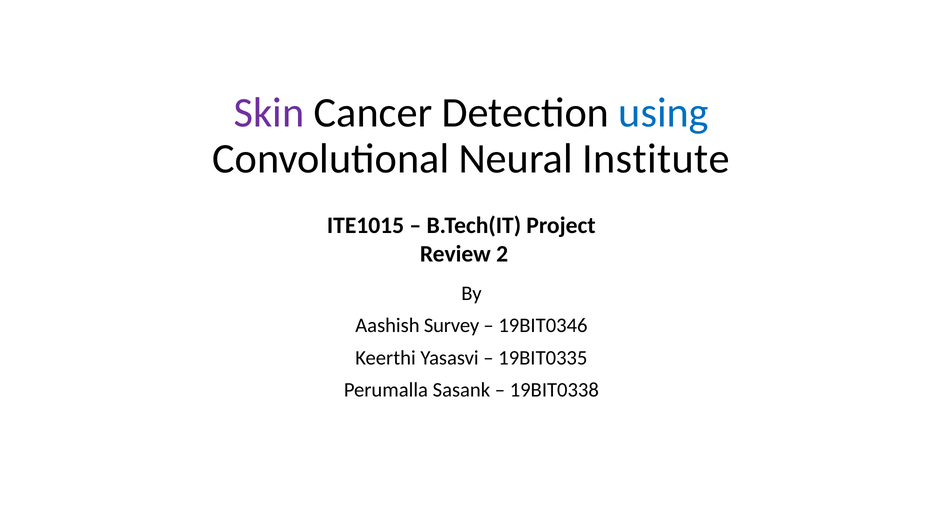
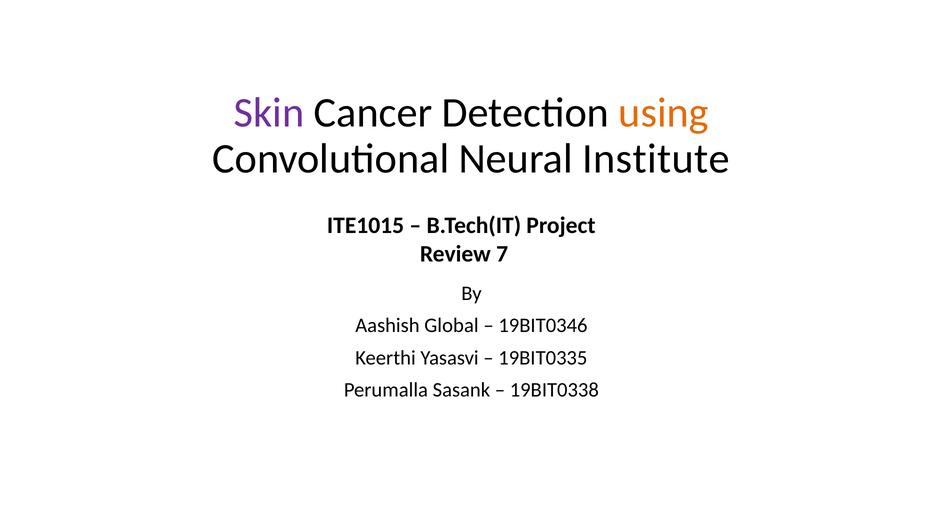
using colour: blue -> orange (664, 113)
2: 2 -> 7 (502, 253)
Survey: Survey -> Global (451, 325)
